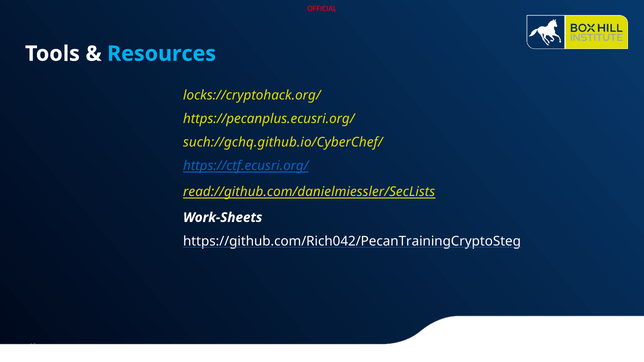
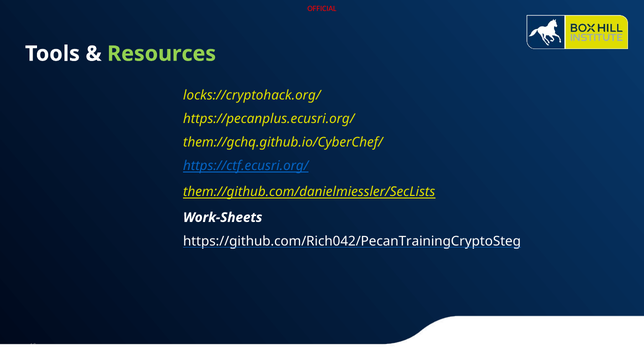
Resources colour: light blue -> light green (162, 54)
such://gchq.github.io/CyberChef/: such://gchq.github.io/CyberChef/ -> them://gchq.github.io/CyberChef/ (283, 142)
read://github.com/danielmiessler/SecLists: read://github.com/danielmiessler/SecLists -> them://github.com/danielmiessler/SecLists (309, 192)
